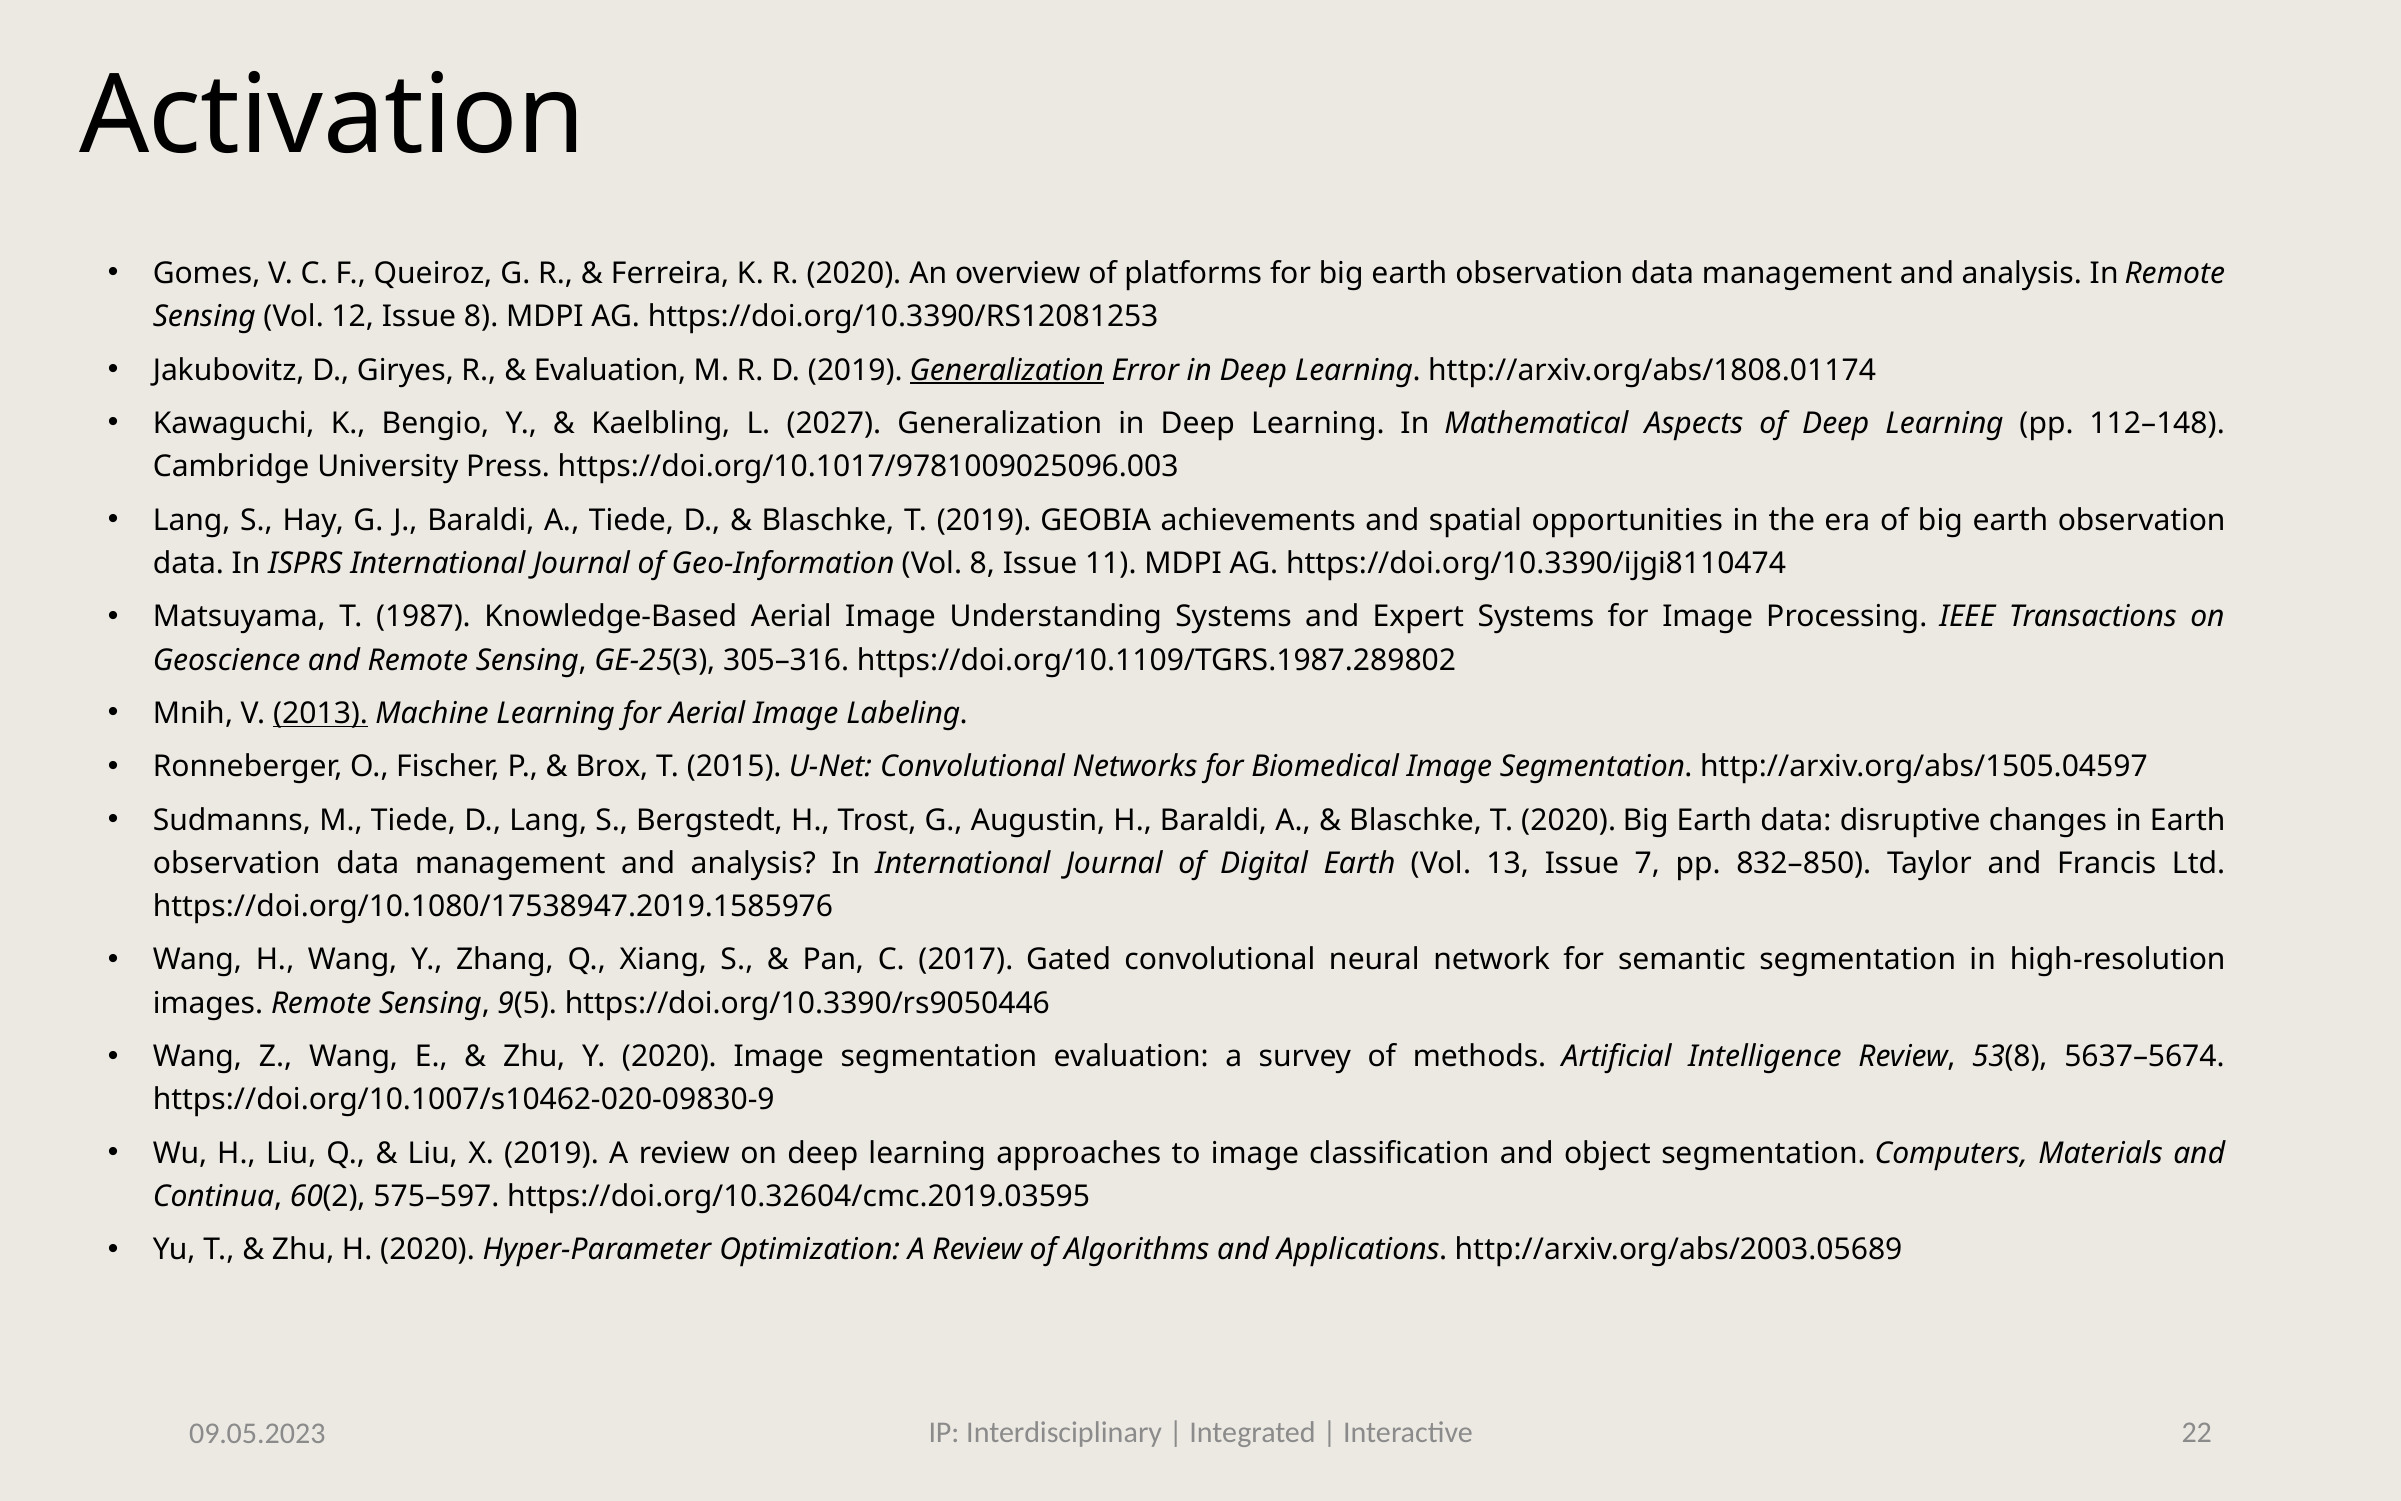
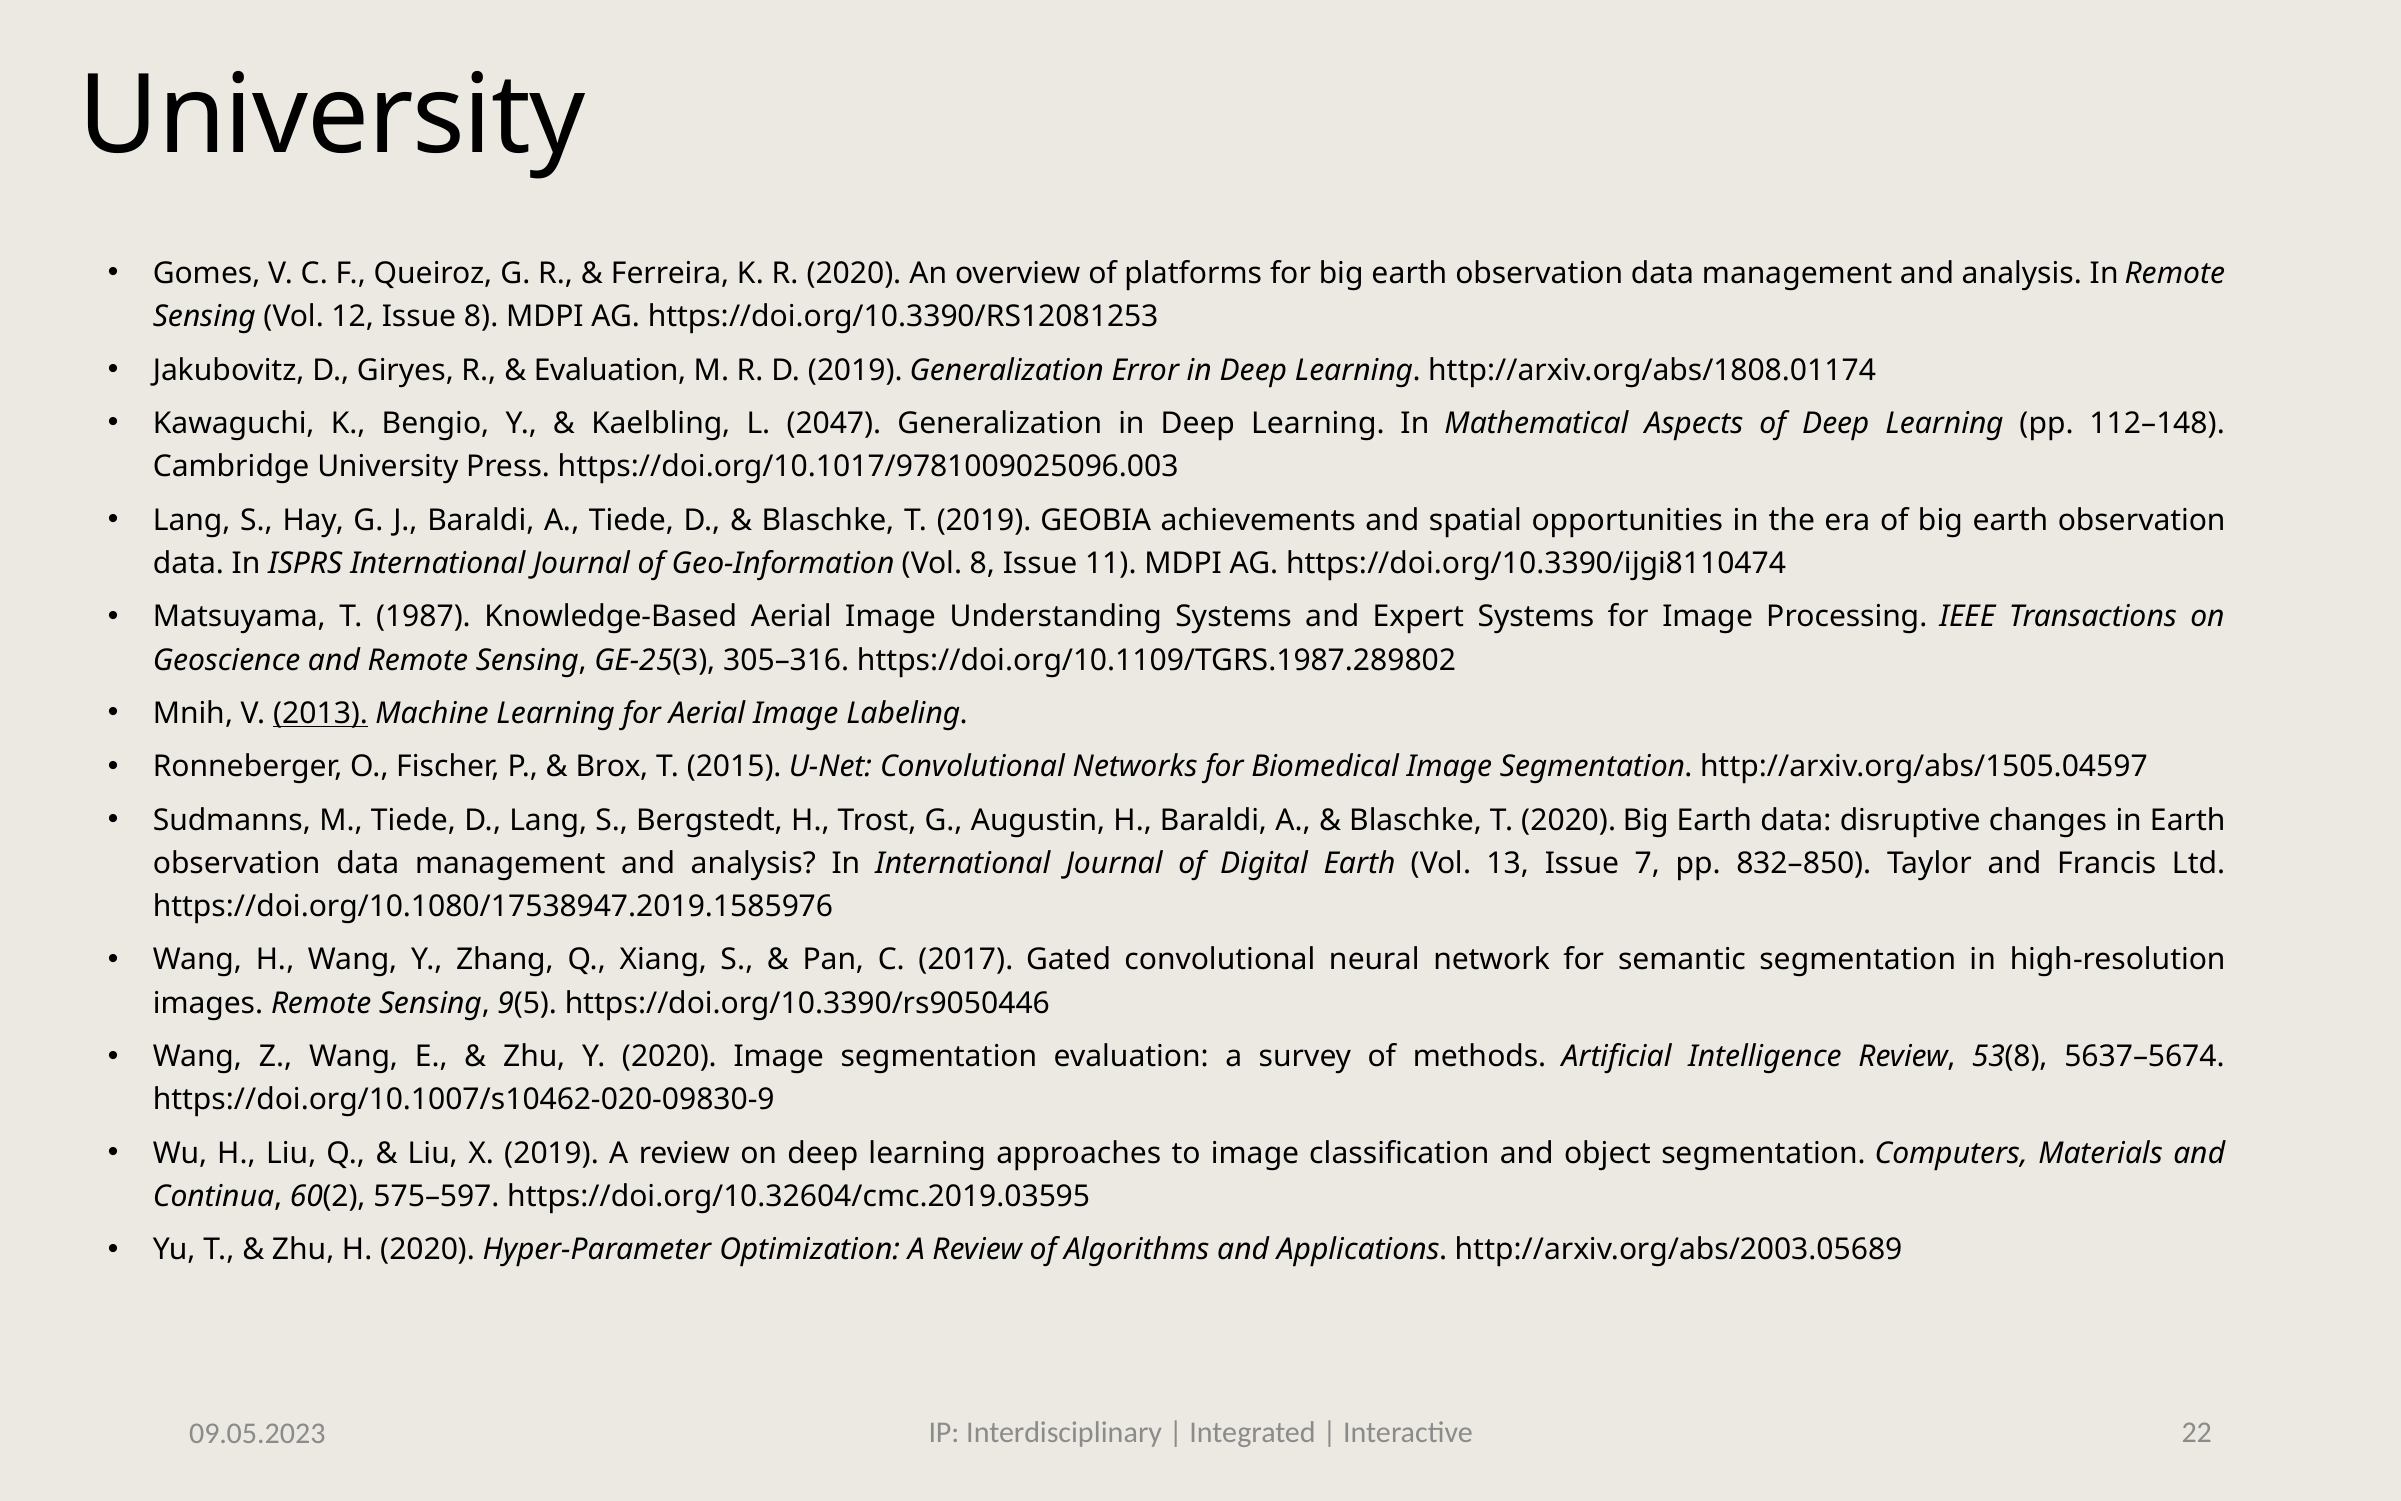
Activation: Activation -> University (332, 116)
Generalization underline: present -> none (1007, 370)
2027: 2027 -> 2047 (834, 423)
